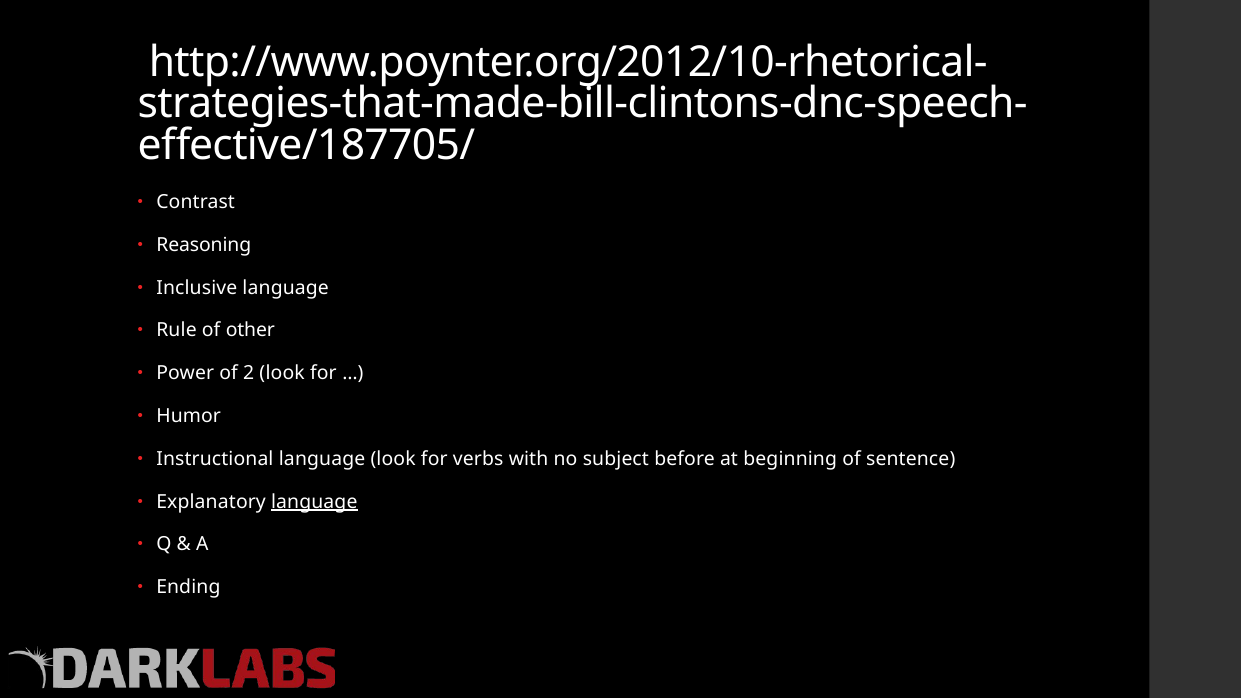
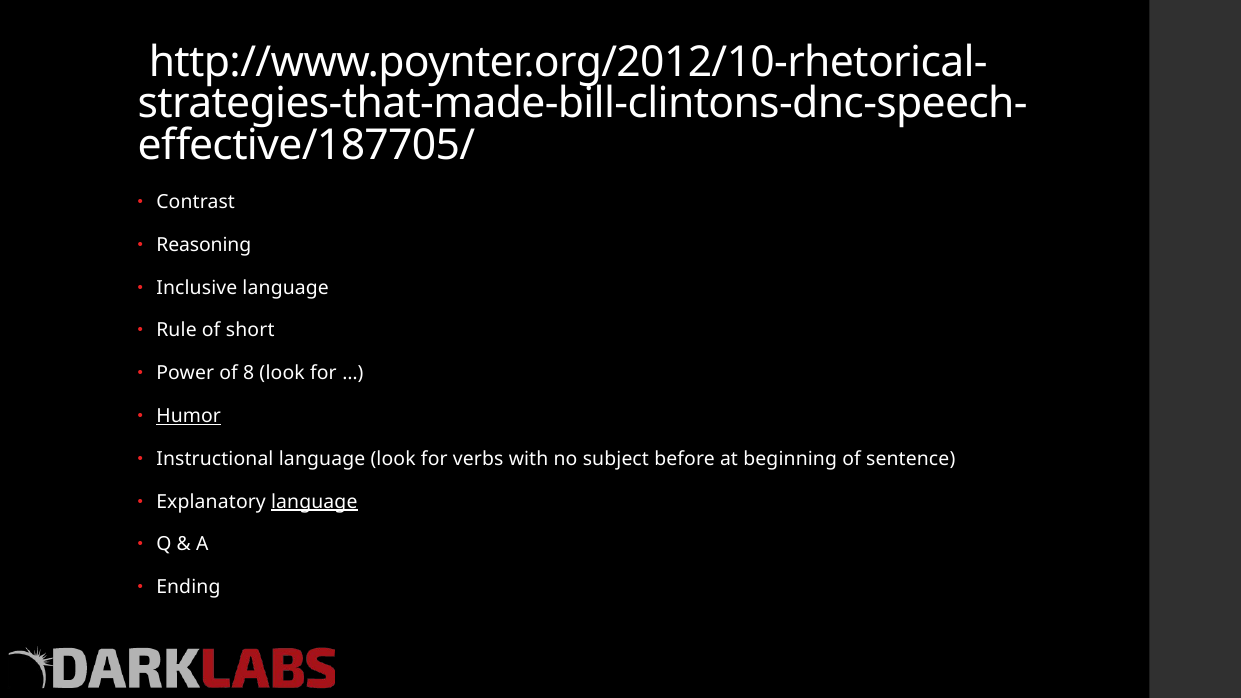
other: other -> short (250, 331)
2: 2 -> 8 (249, 373)
Humor underline: none -> present (189, 416)
